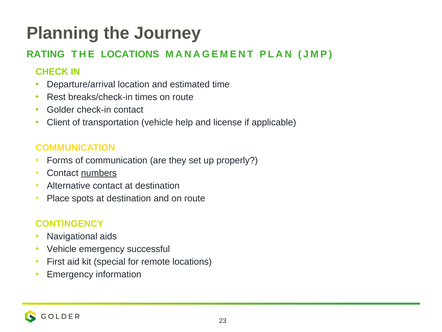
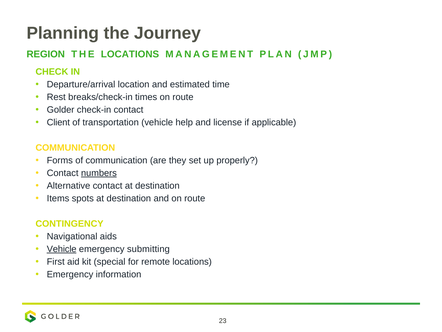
RATING: RATING -> REGION (46, 54)
Place: Place -> Items (58, 198)
Vehicle underline: none -> present (62, 249)
successful: successful -> submitting (148, 249)
